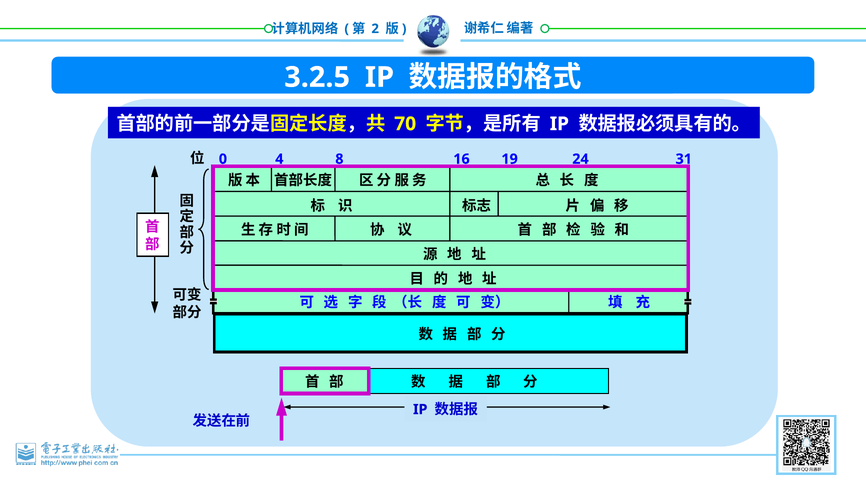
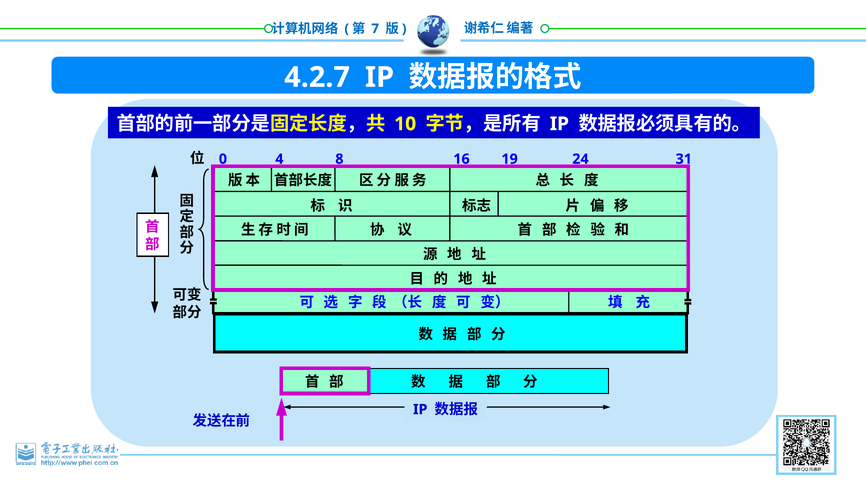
2: 2 -> 7 (375, 29)
3.2.5: 3.2.5 -> 4.2.7 (317, 77)
70: 70 -> 10 (405, 124)
